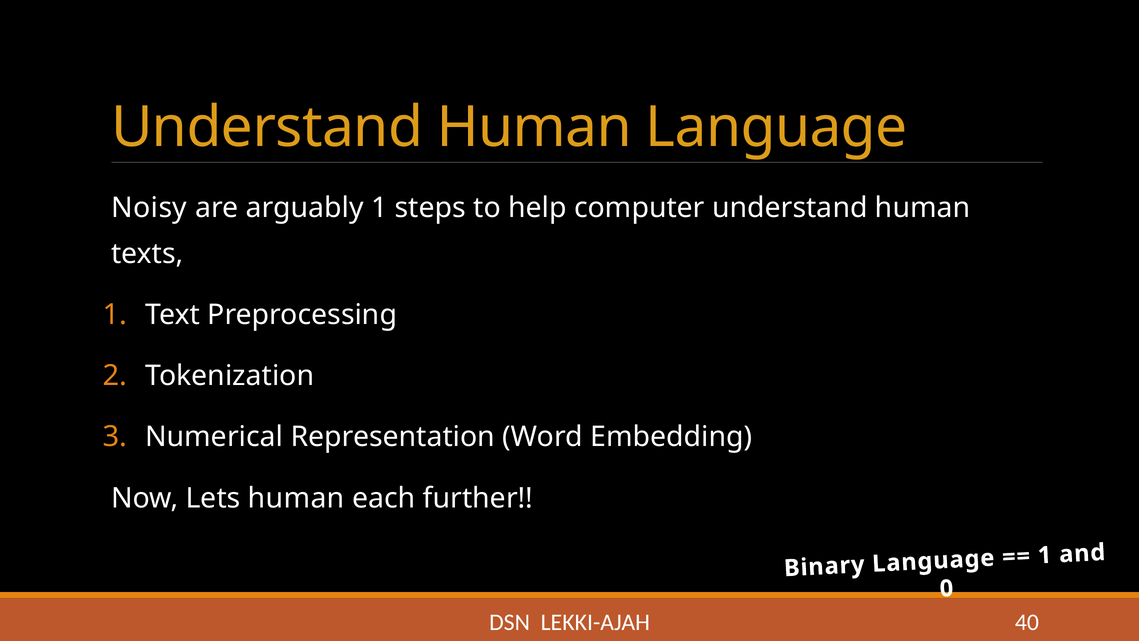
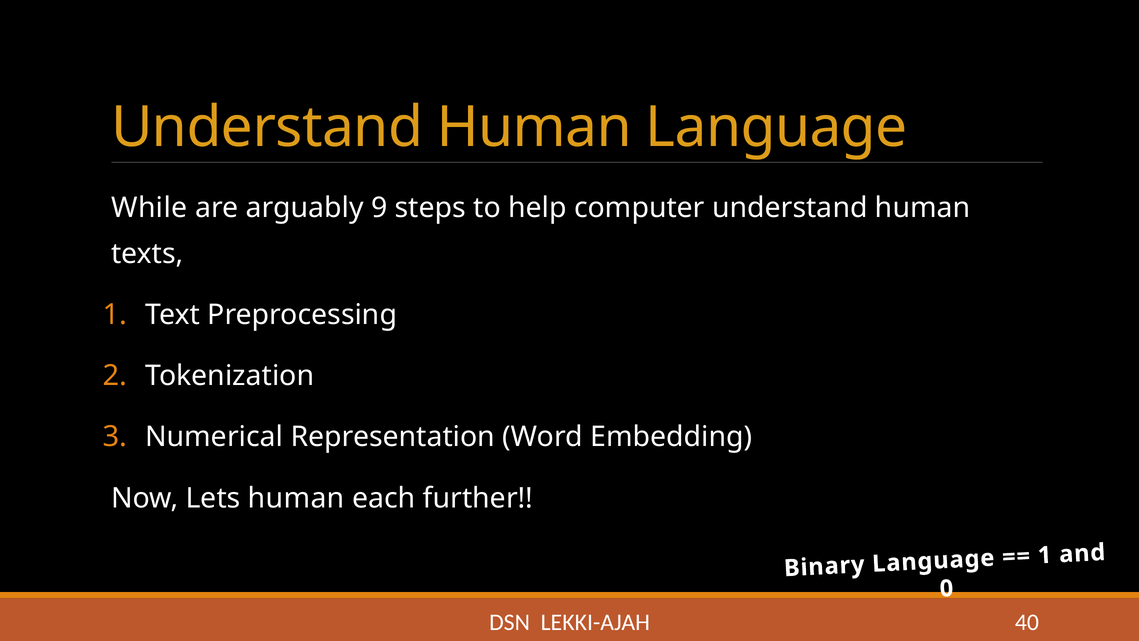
Noisy: Noisy -> While (149, 208)
arguably 1: 1 -> 9 (379, 208)
